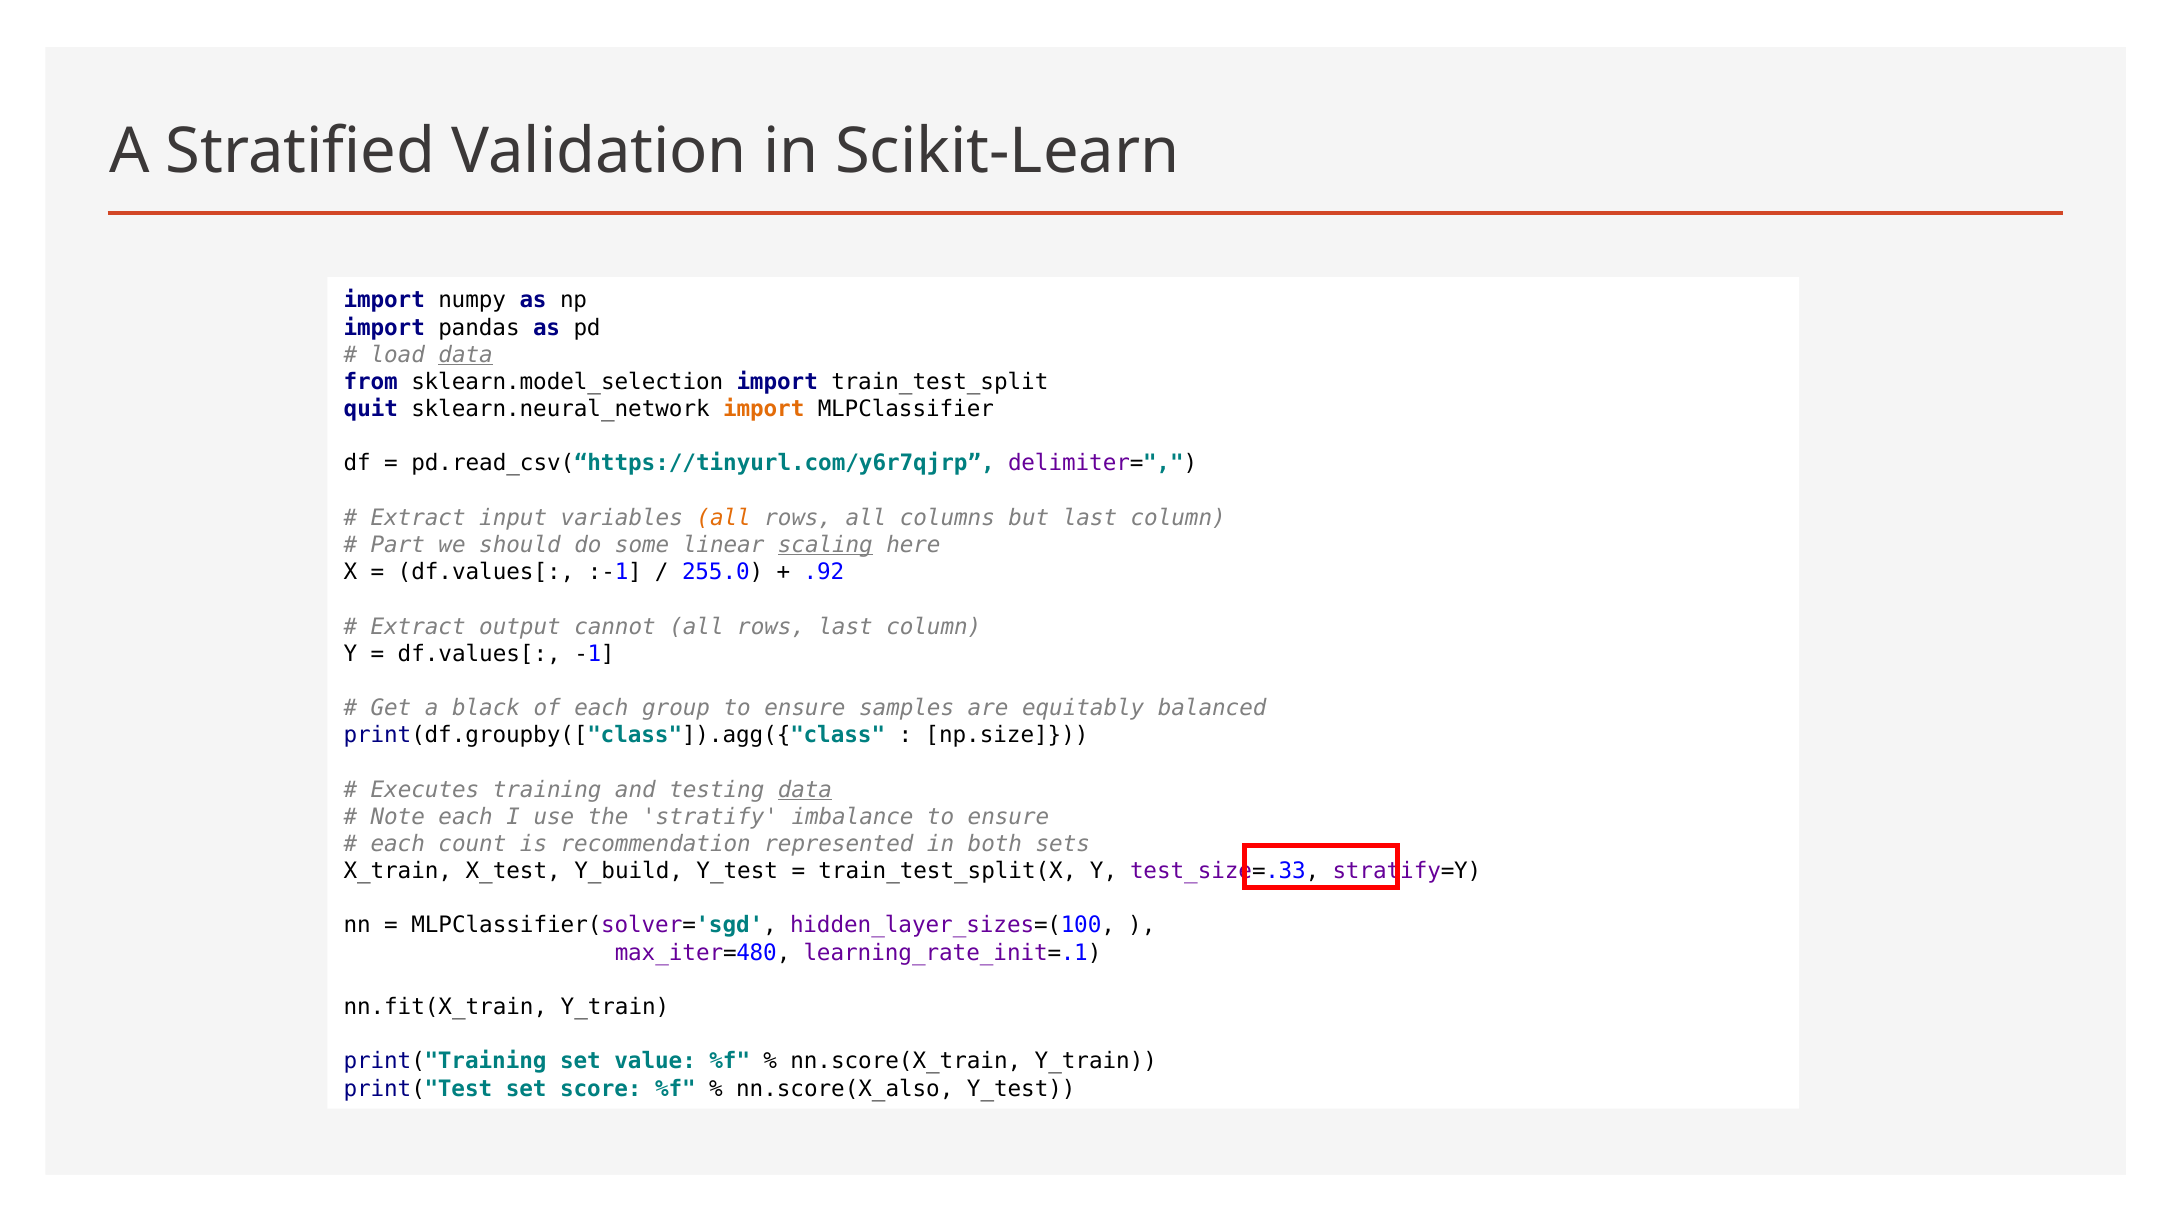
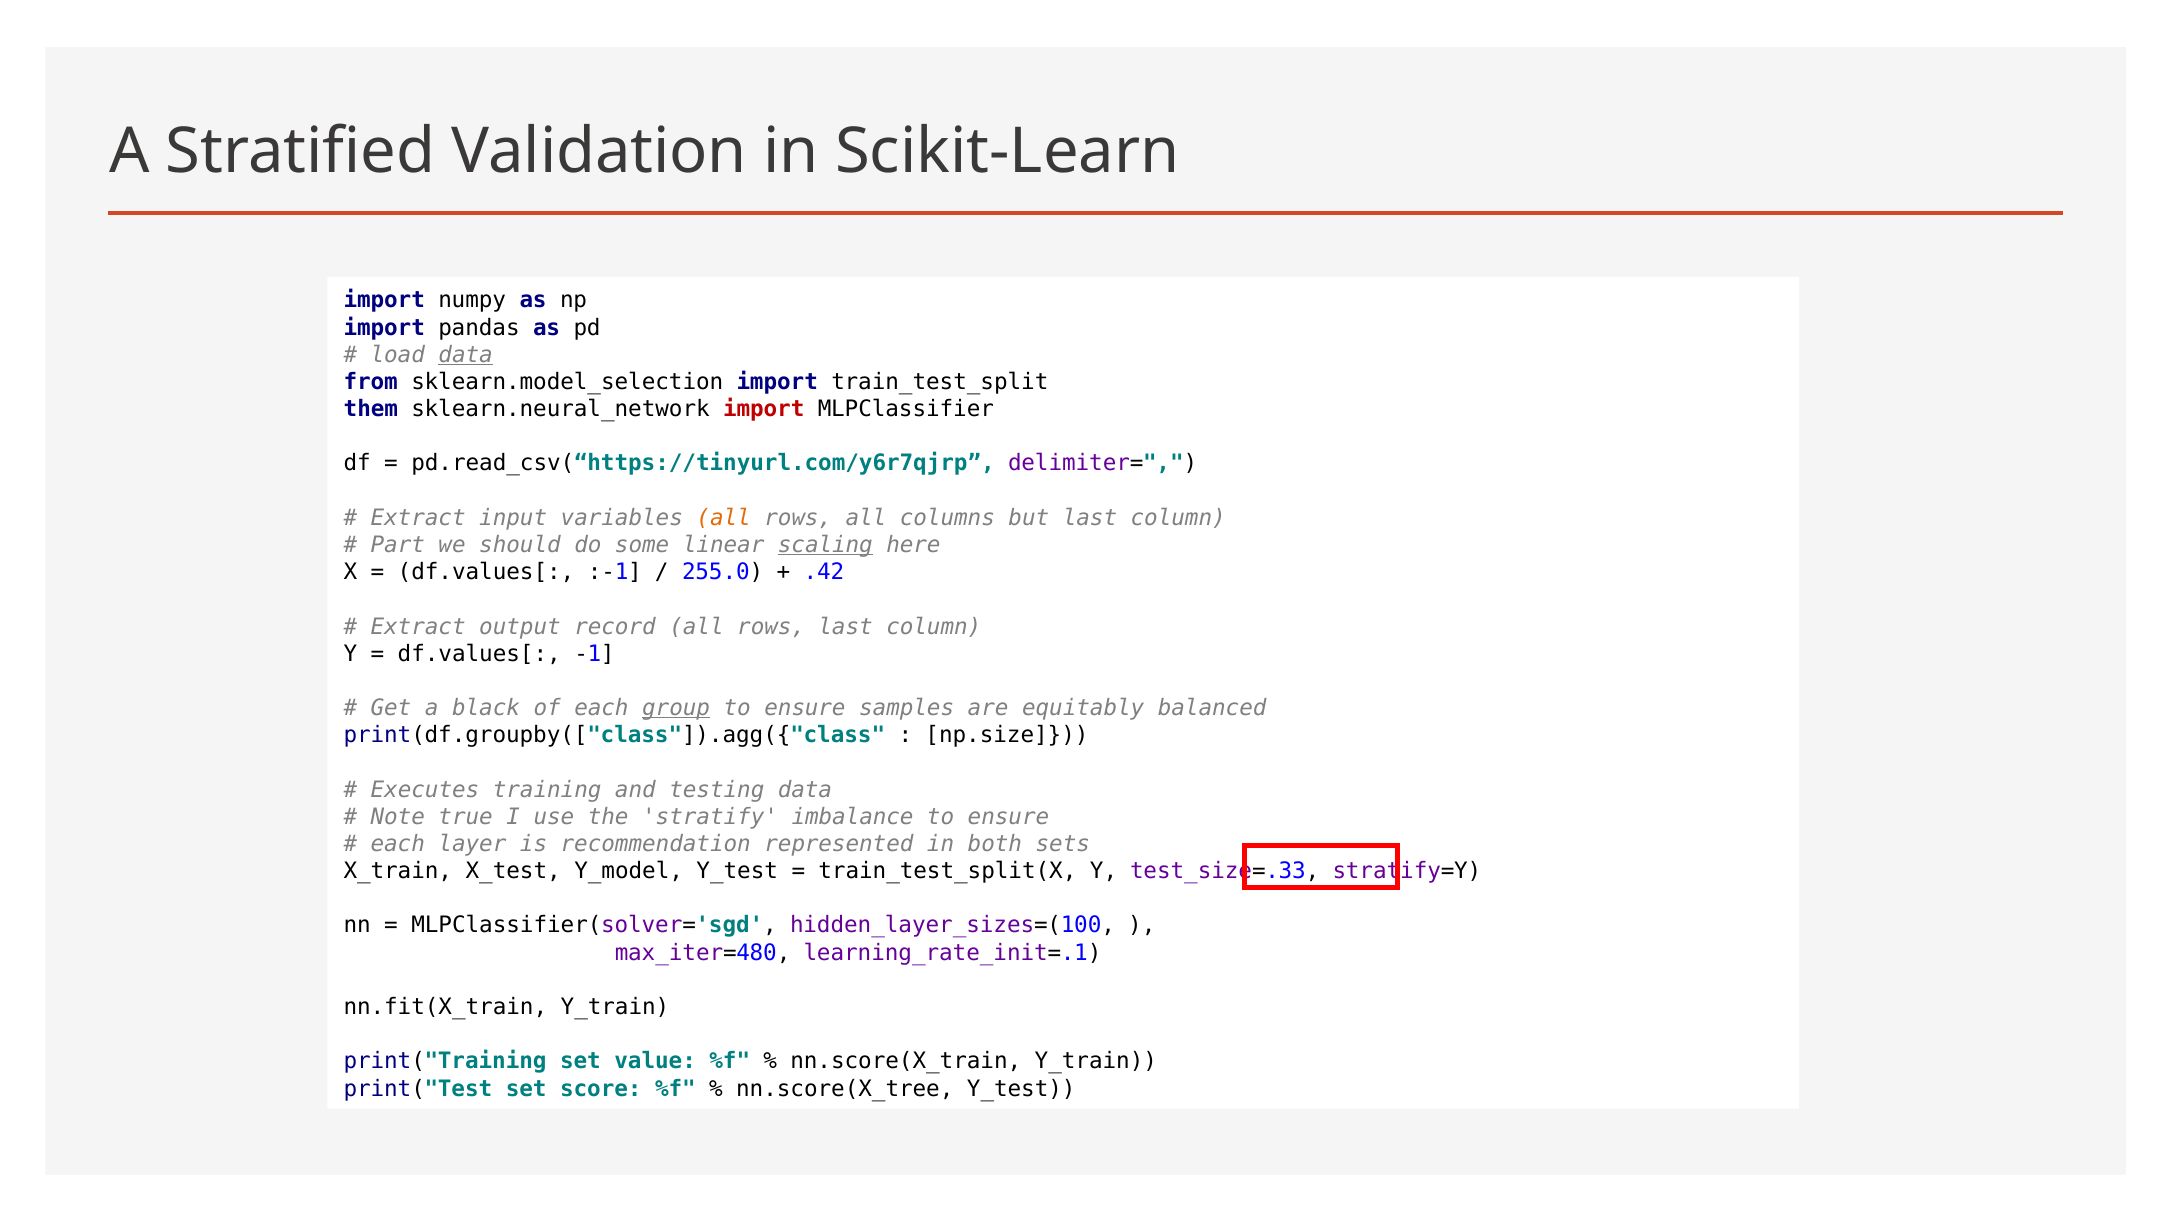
quit: quit -> them (371, 409)
import colour: orange -> red (764, 409)
.92: .92 -> .42 (824, 572)
cannot: cannot -> record (615, 627)
group underline: none -> present (676, 708)
data underline: present -> none (805, 790)
Note each: each -> true (466, 817)
count: count -> layer (472, 844)
Y_build: Y_build -> Y_model (629, 871)
nn.score(X_also: nn.score(X_also -> nn.score(X_tree (845, 1089)
